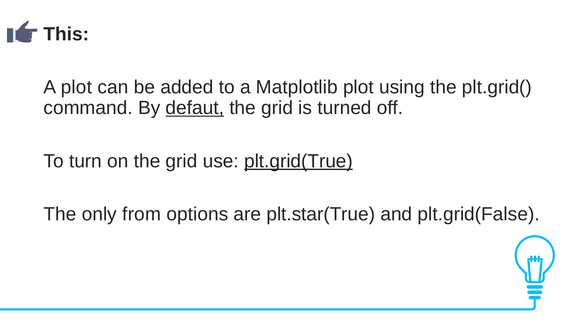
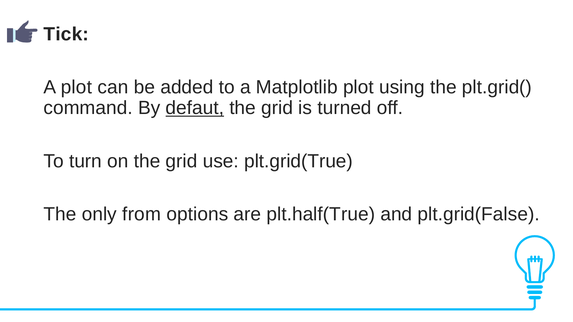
This: This -> Tick (66, 34)
plt.grid(True underline: present -> none (299, 161)
plt.star(True: plt.star(True -> plt.half(True (321, 215)
